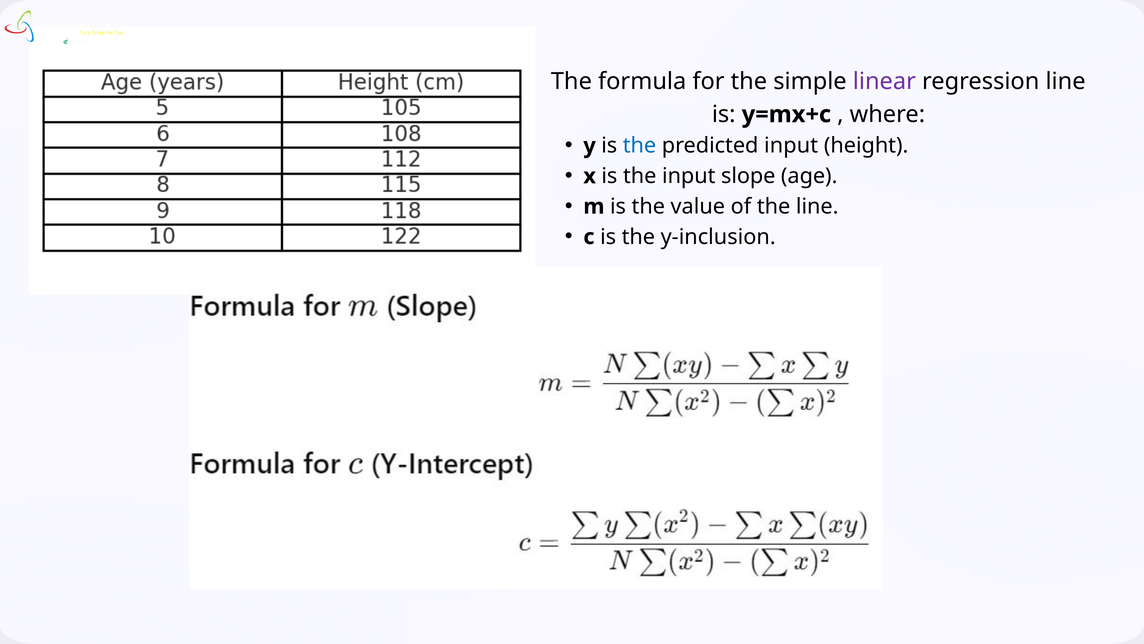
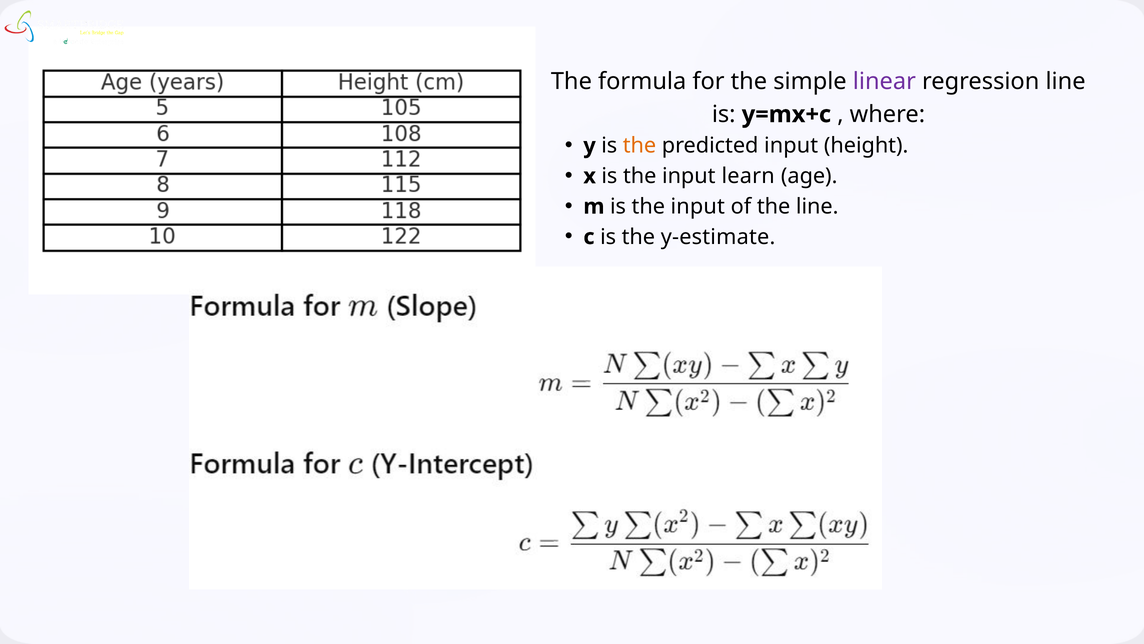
the colour: blue -> orange (640, 146)
slope: slope -> learn (748, 176)
m is the value: value -> input (698, 206)
y-inclusion: y-inclusion -> y-estimate (718, 237)
